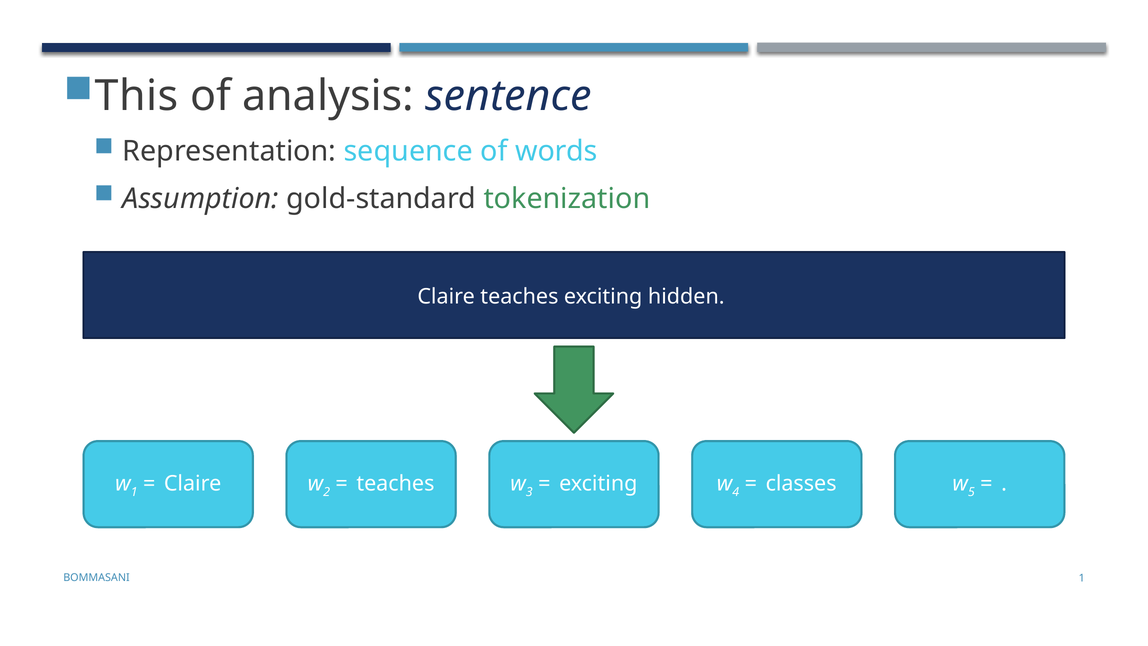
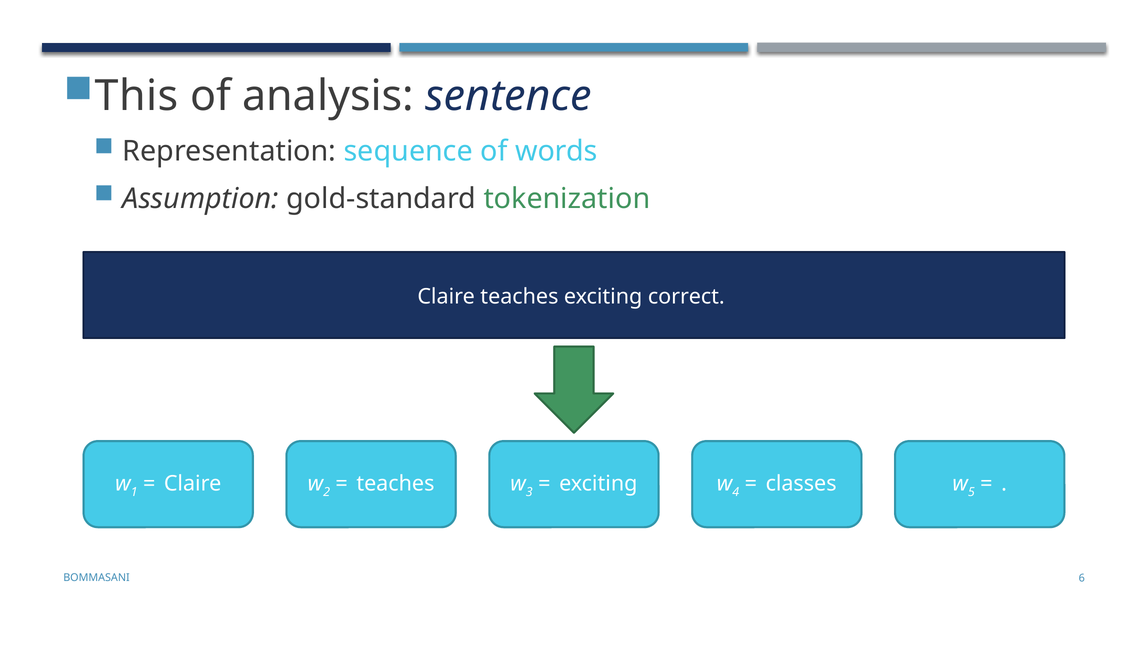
hidden: hidden -> correct (686, 297)
BOMMASANI 1: 1 -> 6 (1082, 578)
